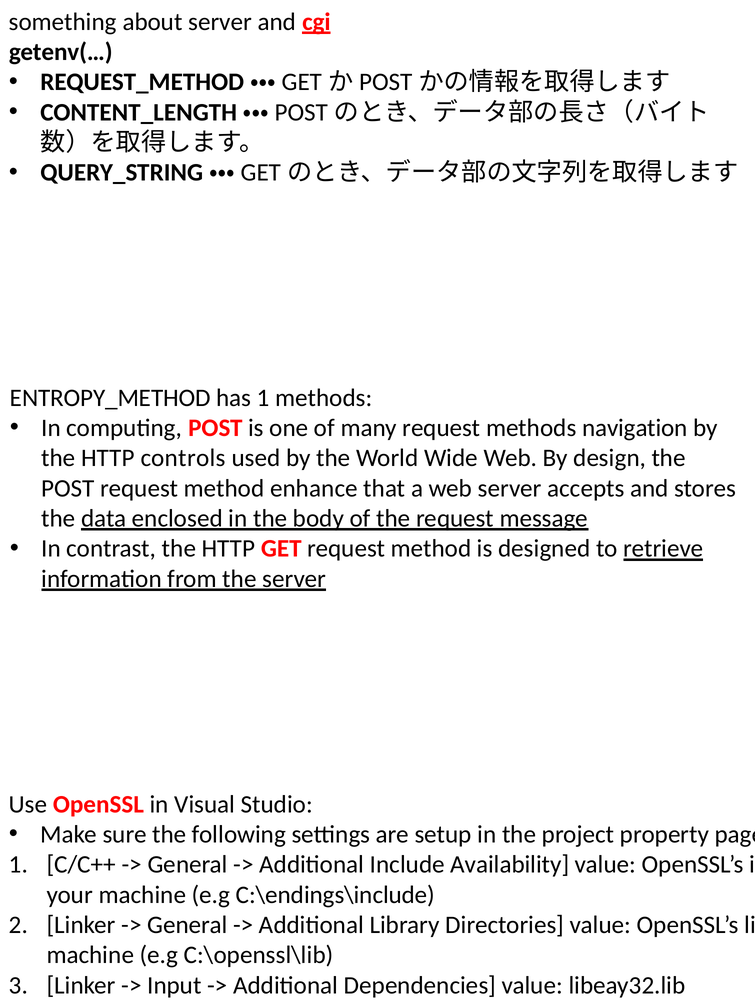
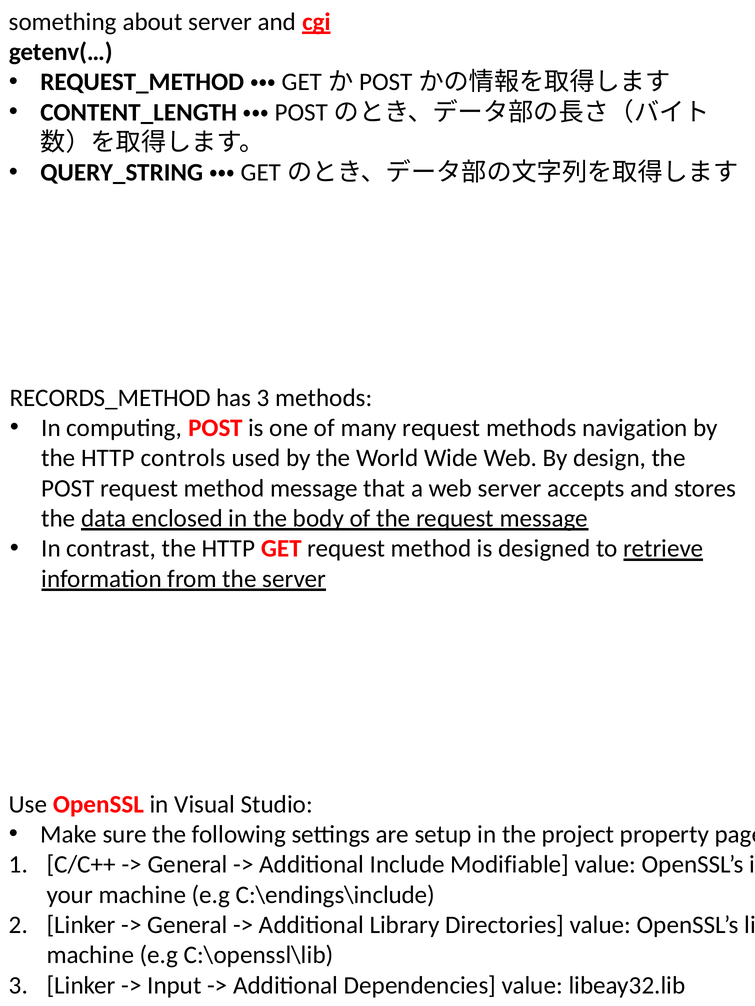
ENTROPY_METHOD: ENTROPY_METHOD -> RECORDS_METHOD (110, 398)
has 1: 1 -> 3 (263, 398)
method enhance: enhance -> message (314, 489)
Availability: Availability -> Modifiable (510, 865)
